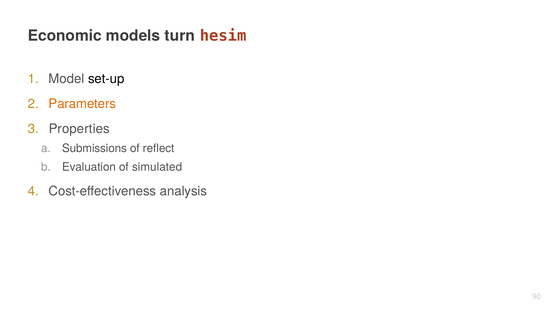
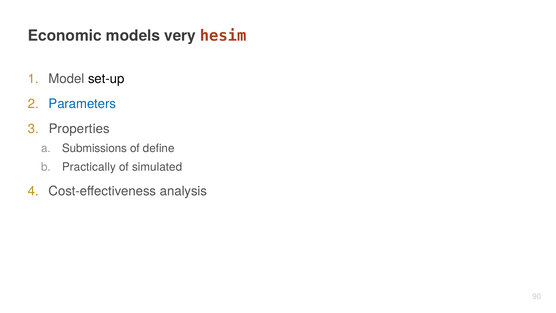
turn: turn -> very (180, 36)
Parameters colour: orange -> blue (82, 104)
reflect: reflect -> define (159, 148)
Evaluation: Evaluation -> Practically (89, 167)
